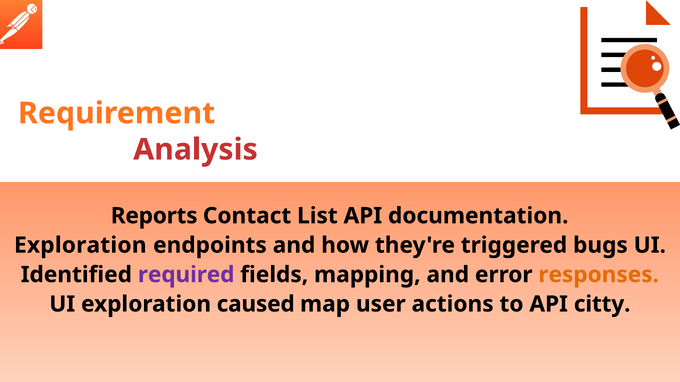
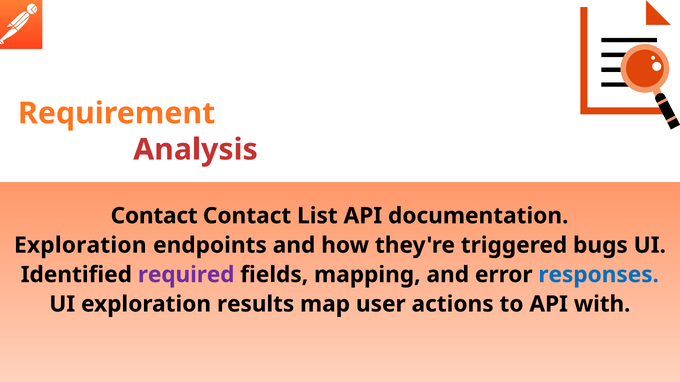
Reports: Reports -> Contact (154, 216)
responses colour: orange -> blue (599, 275)
caused: caused -> results (256, 304)
citty: citty -> with (602, 304)
